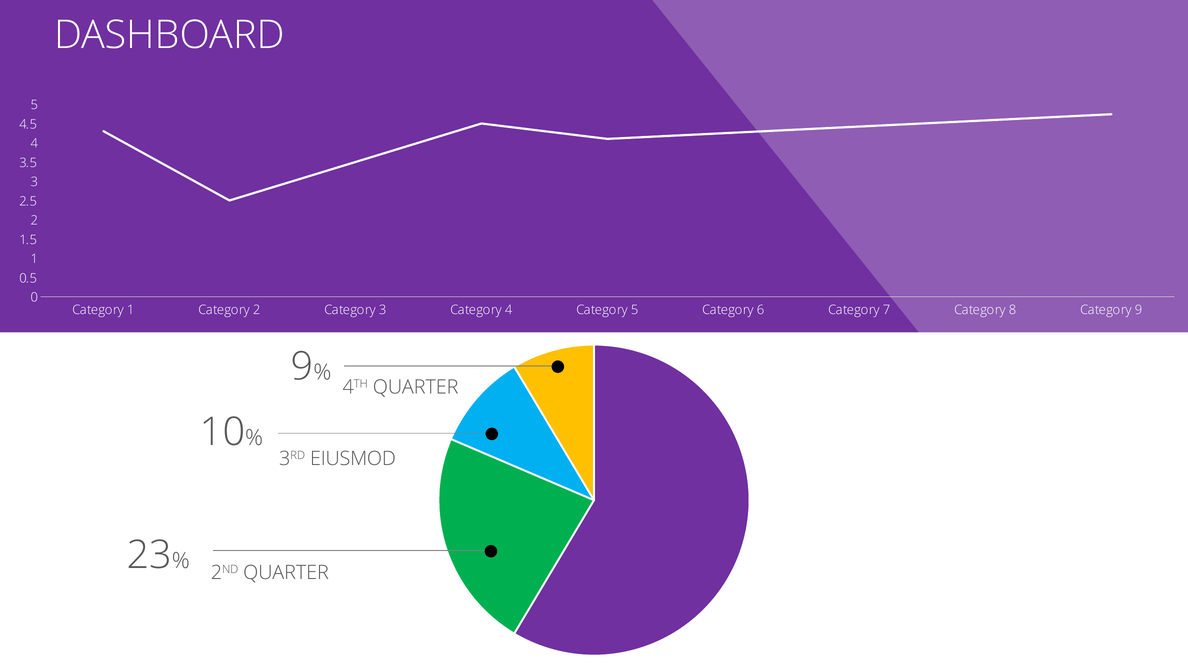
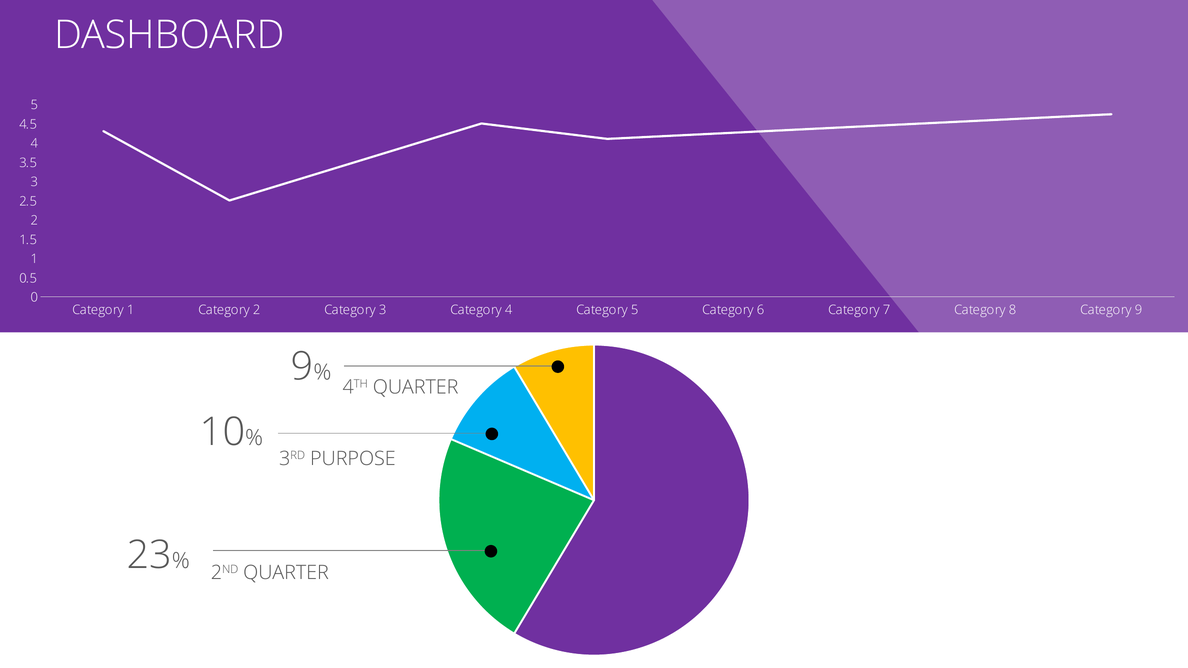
EIUSMOD: EIUSMOD -> PURPOSE (353, 459)
